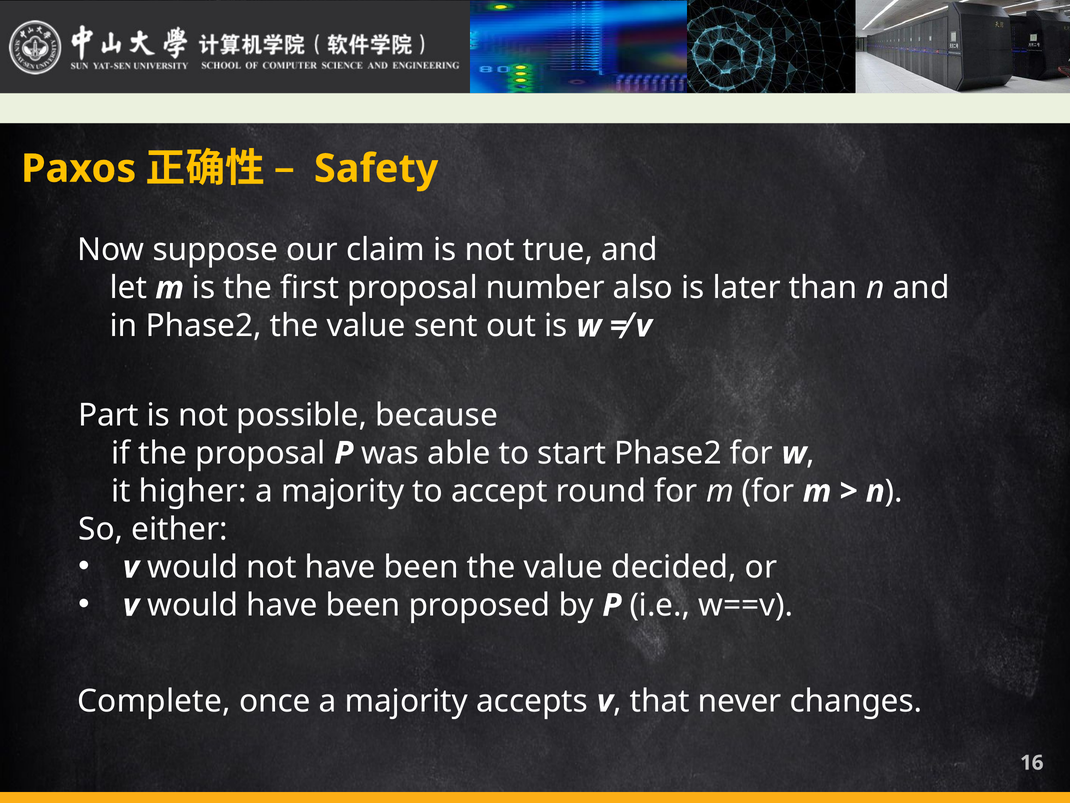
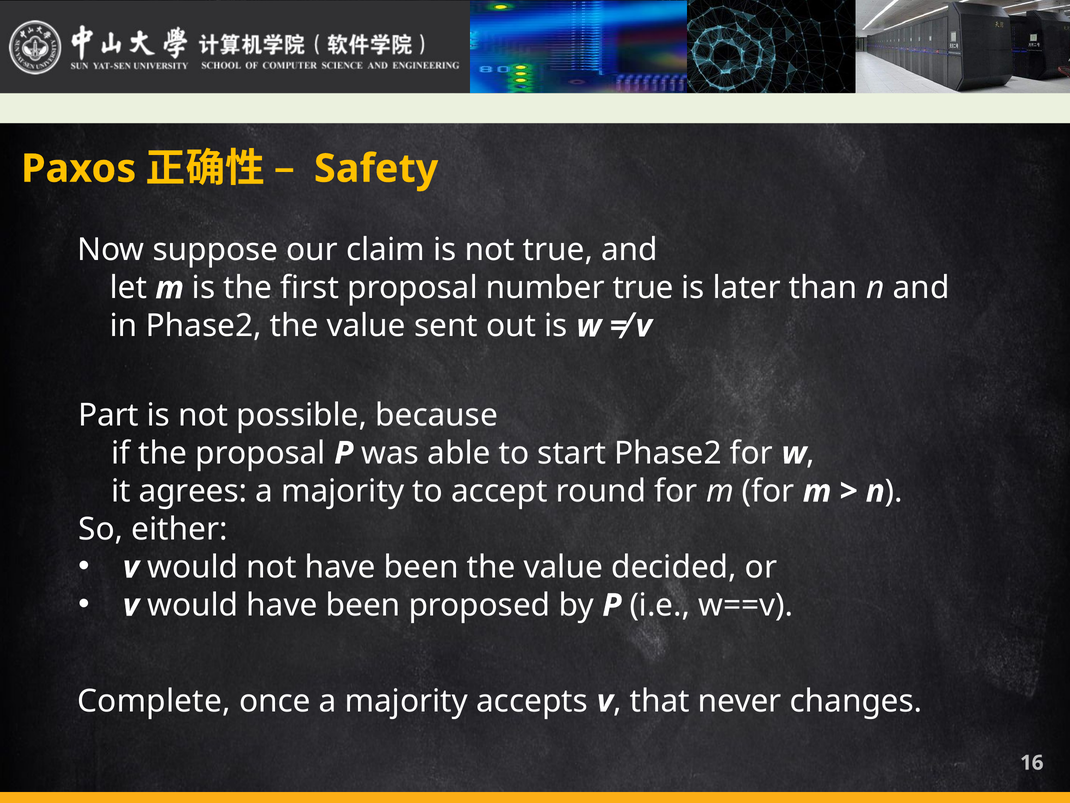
number also: also -> true (643, 288)
higher: higher -> agrees (193, 491)
